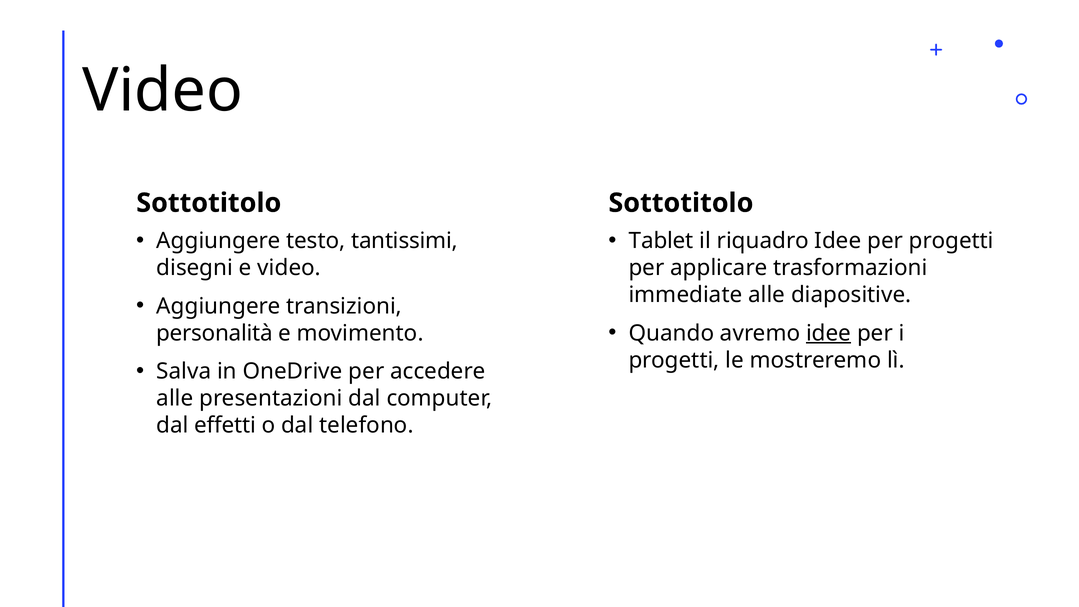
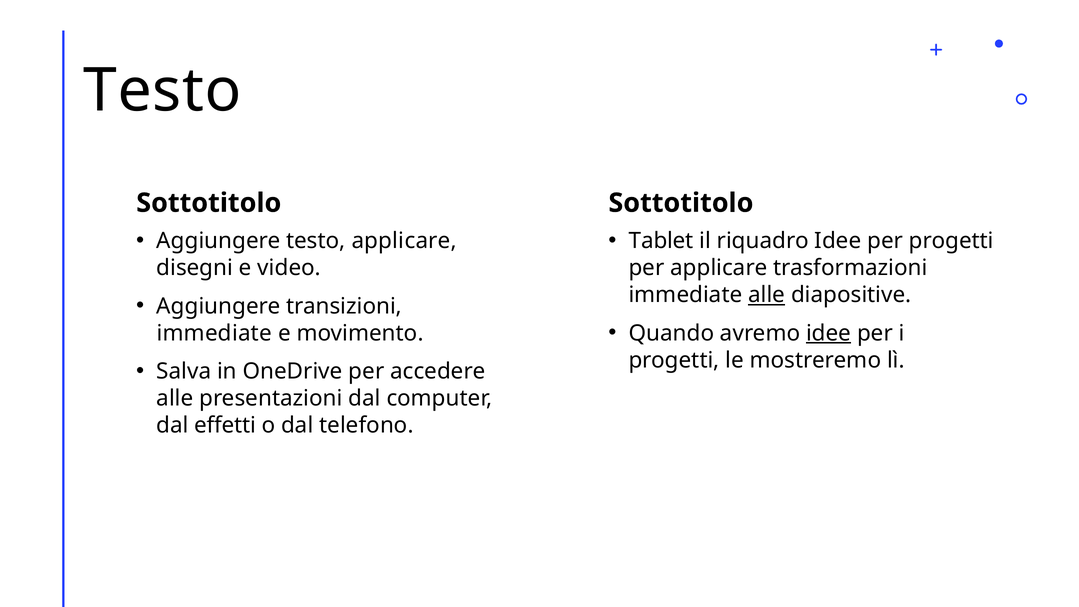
Video: Video -> Testo (162, 91)
testo tantissimi: tantissimi -> applicare (404, 241)
alle underline: none -> present (767, 295)
personalità: personalità -> immediate (214, 333)
